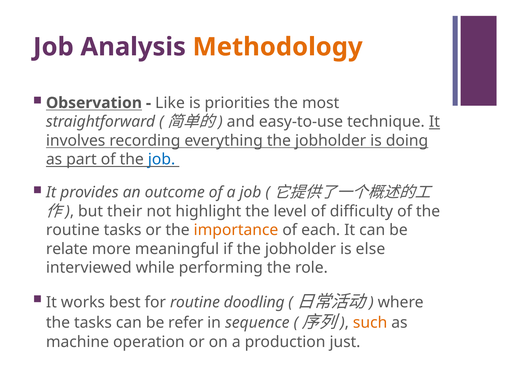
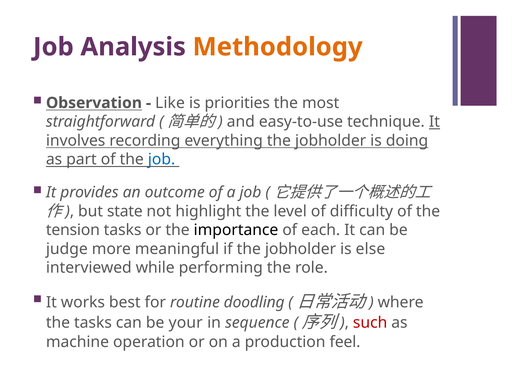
their: their -> state (125, 211)
routine: routine -> tension (73, 230)
importance colour: orange -> black (236, 230)
relate: relate -> judge (67, 249)
refer: refer -> your (186, 323)
such colour: orange -> red (370, 323)
just: just -> feel (345, 342)
